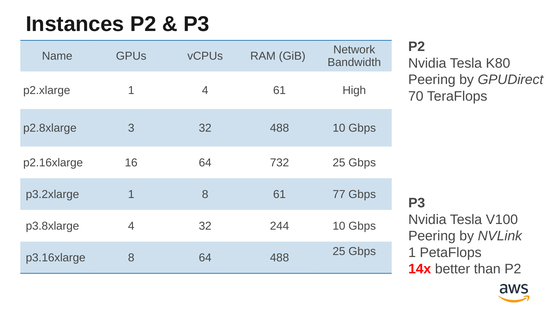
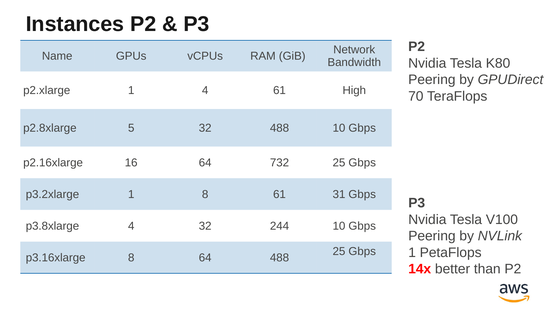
3: 3 -> 5 (131, 128)
77: 77 -> 31 (339, 195)
